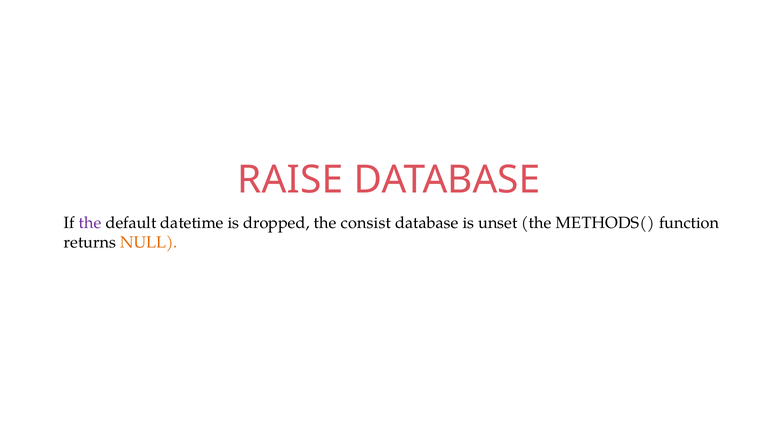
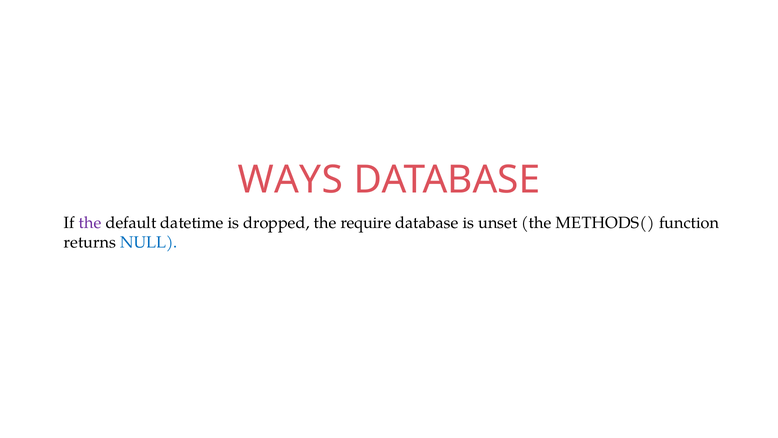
RAISE: RAISE -> WAYS (290, 180)
consist: consist -> require (366, 223)
NULL colour: orange -> blue (149, 242)
